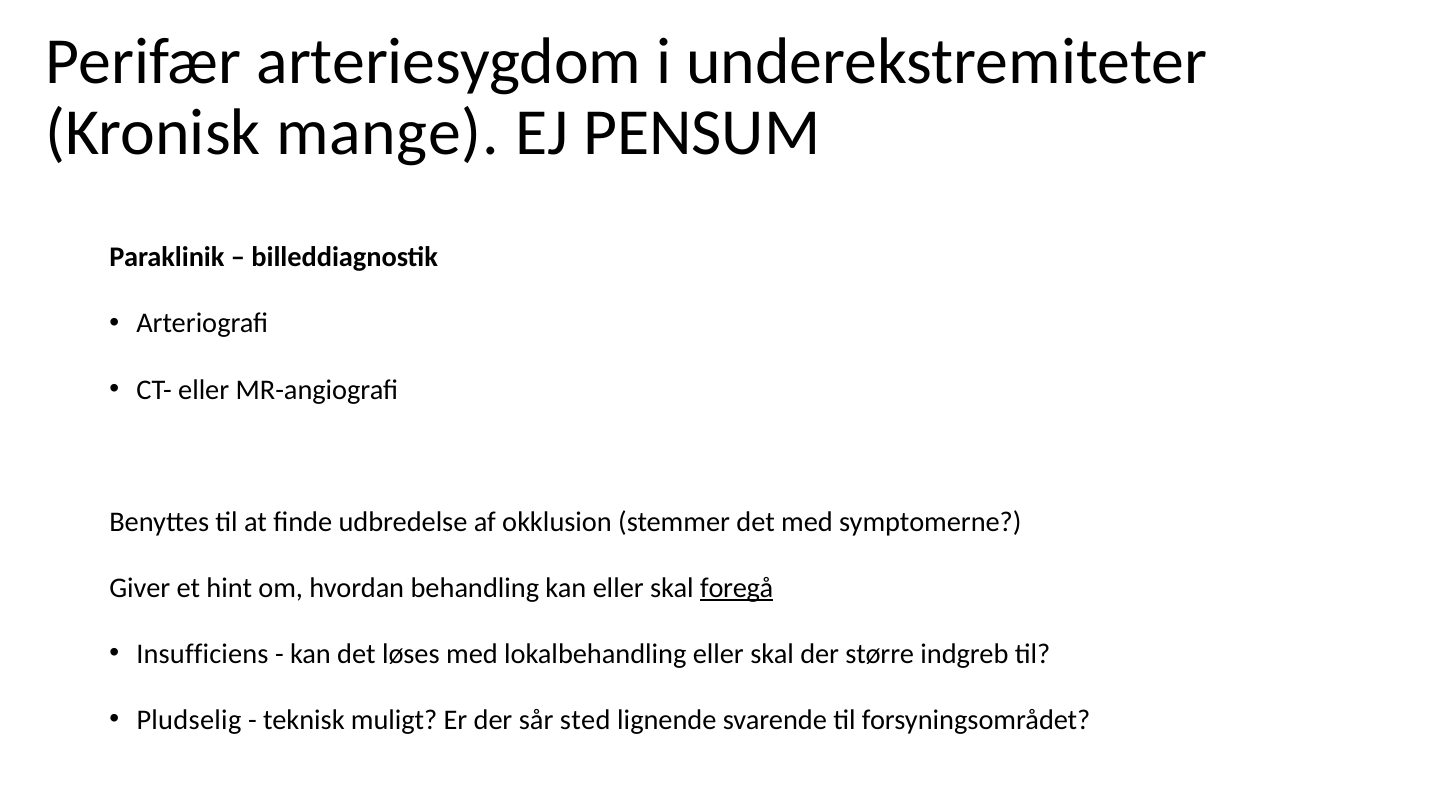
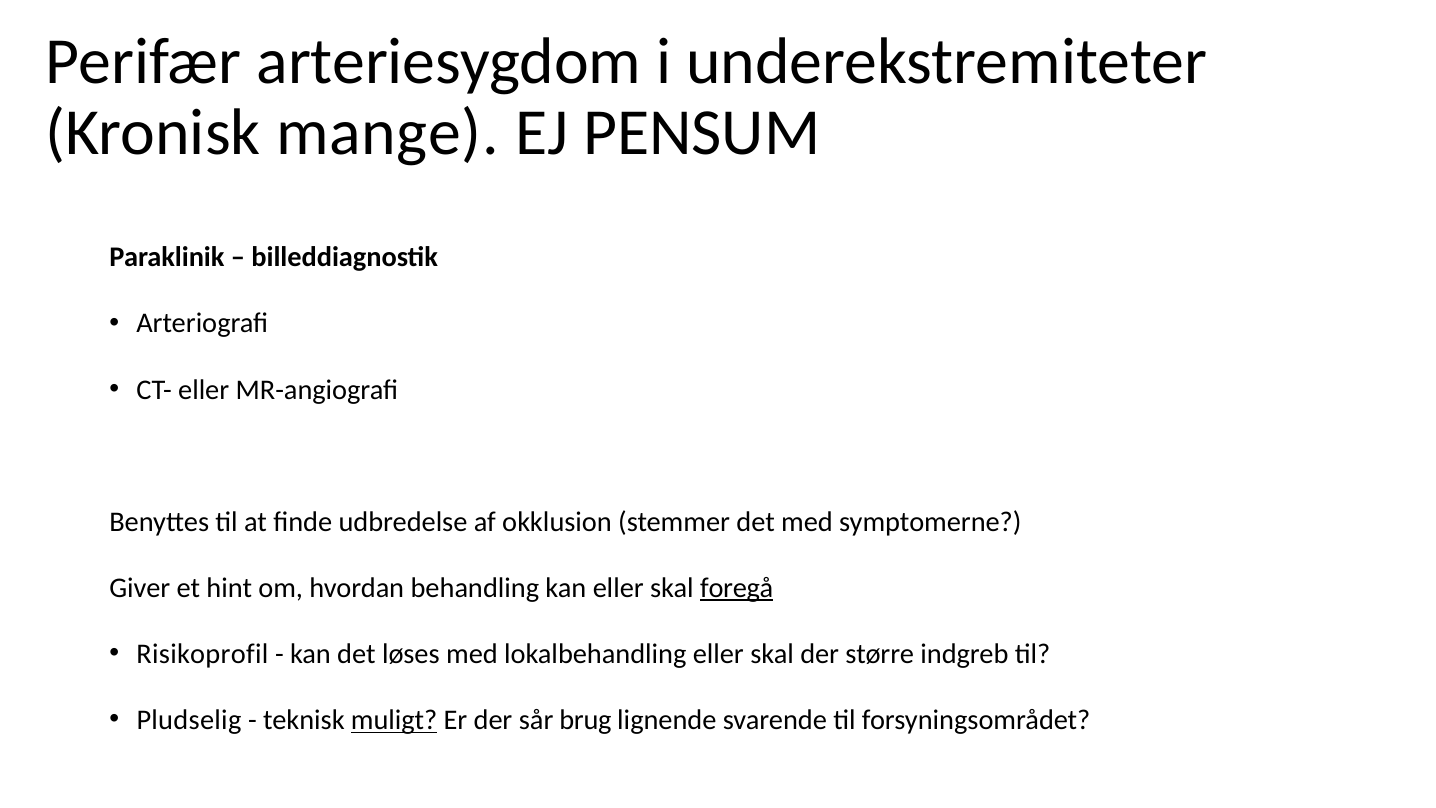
Insufficiens: Insufficiens -> Risikoprofil (202, 654)
muligt underline: none -> present (394, 720)
sted: sted -> brug (585, 720)
